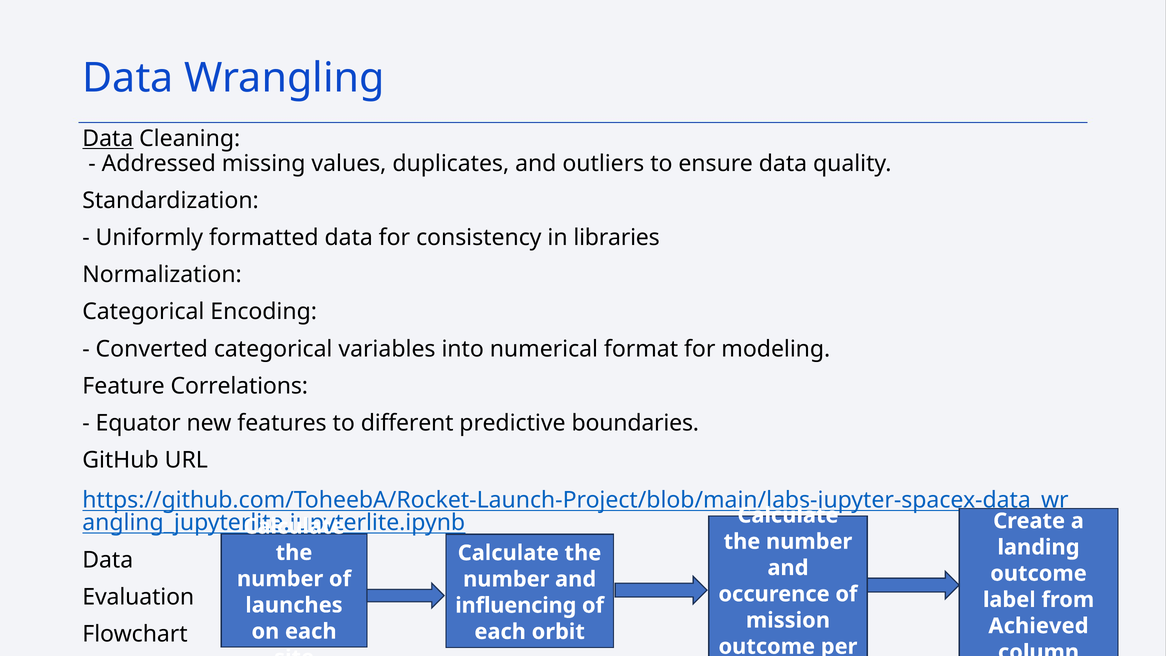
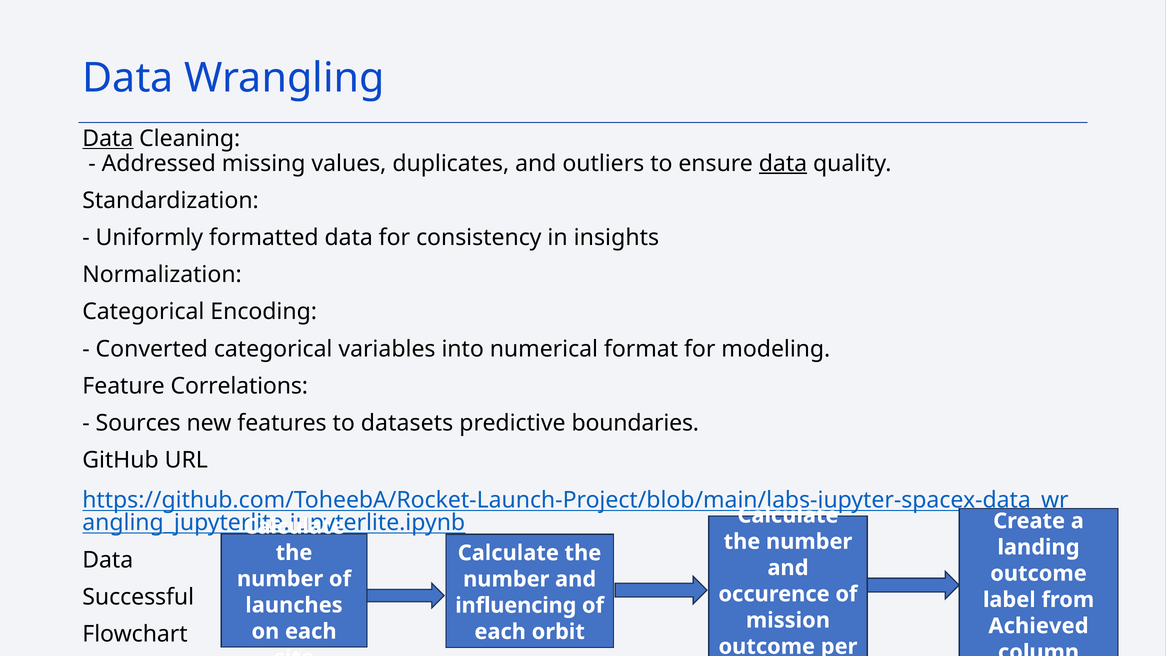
data underline: none -> present (783, 163)
libraries: libraries -> insights (616, 238)
Equator: Equator -> Sources (138, 423)
different: different -> datasets (407, 423)
Evaluation: Evaluation -> Successful (138, 597)
